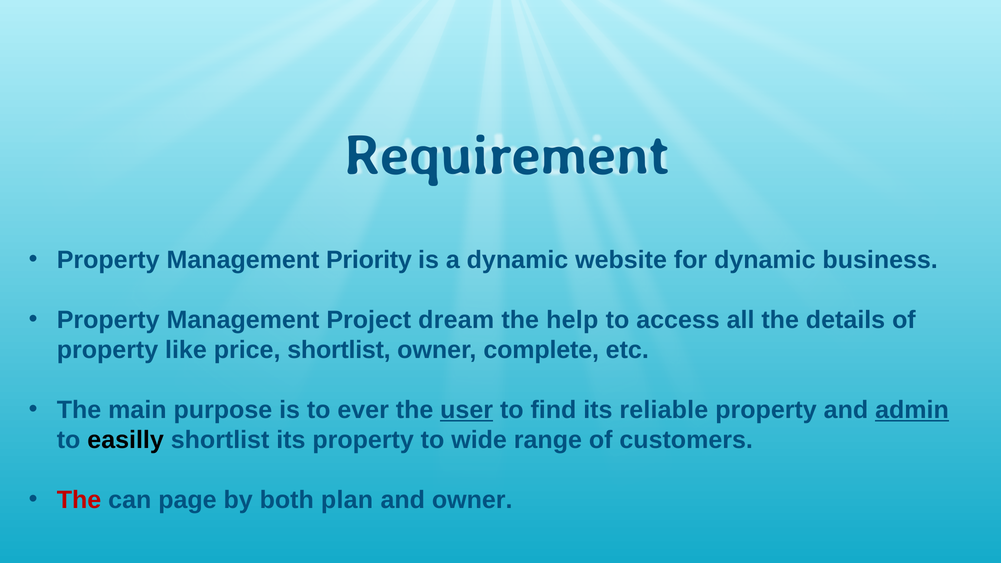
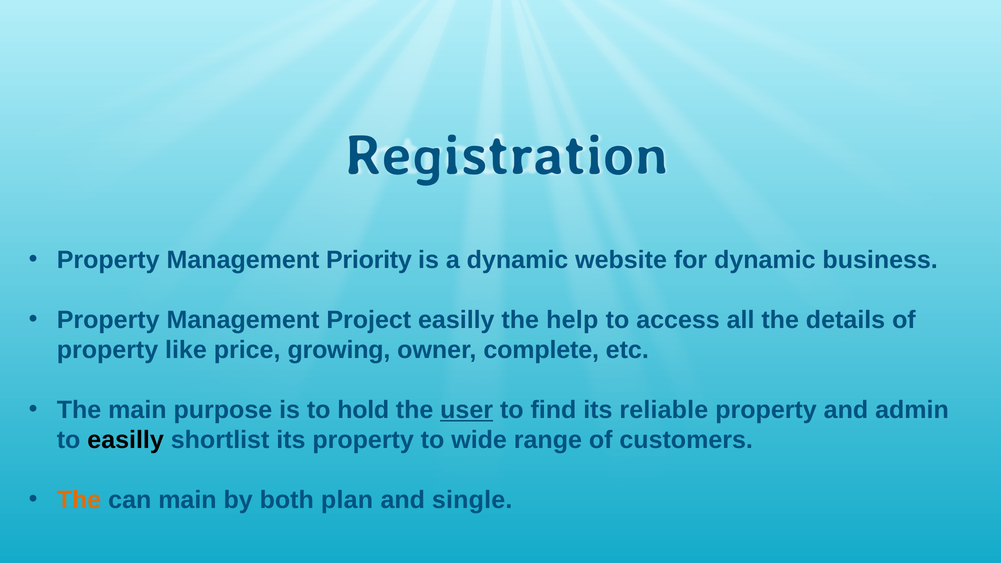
Requirement: Requirement -> Registration (507, 156)
Project dream: dream -> easilly (456, 320)
price shortlist: shortlist -> growing (339, 350)
ever: ever -> hold (363, 410)
admin underline: present -> none (912, 410)
The colour: red -> orange (79, 500)
can page: page -> main (187, 500)
and owner: owner -> single (472, 500)
